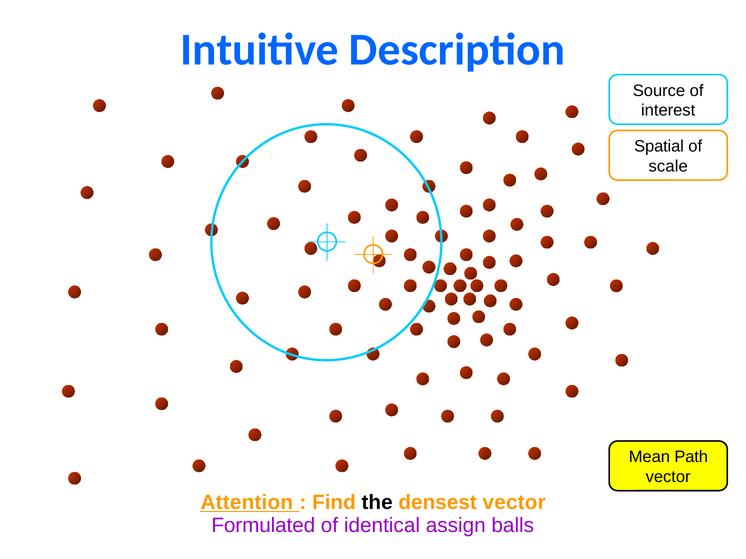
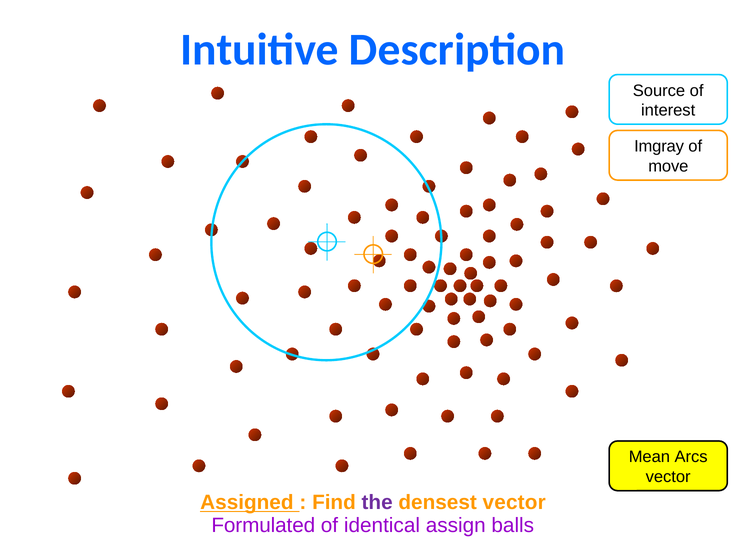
Spatial: Spatial -> Imgray (659, 147)
scale: scale -> move (668, 166)
Path: Path -> Arcs (691, 457)
Attention: Attention -> Assigned (247, 503)
the colour: black -> purple (377, 503)
